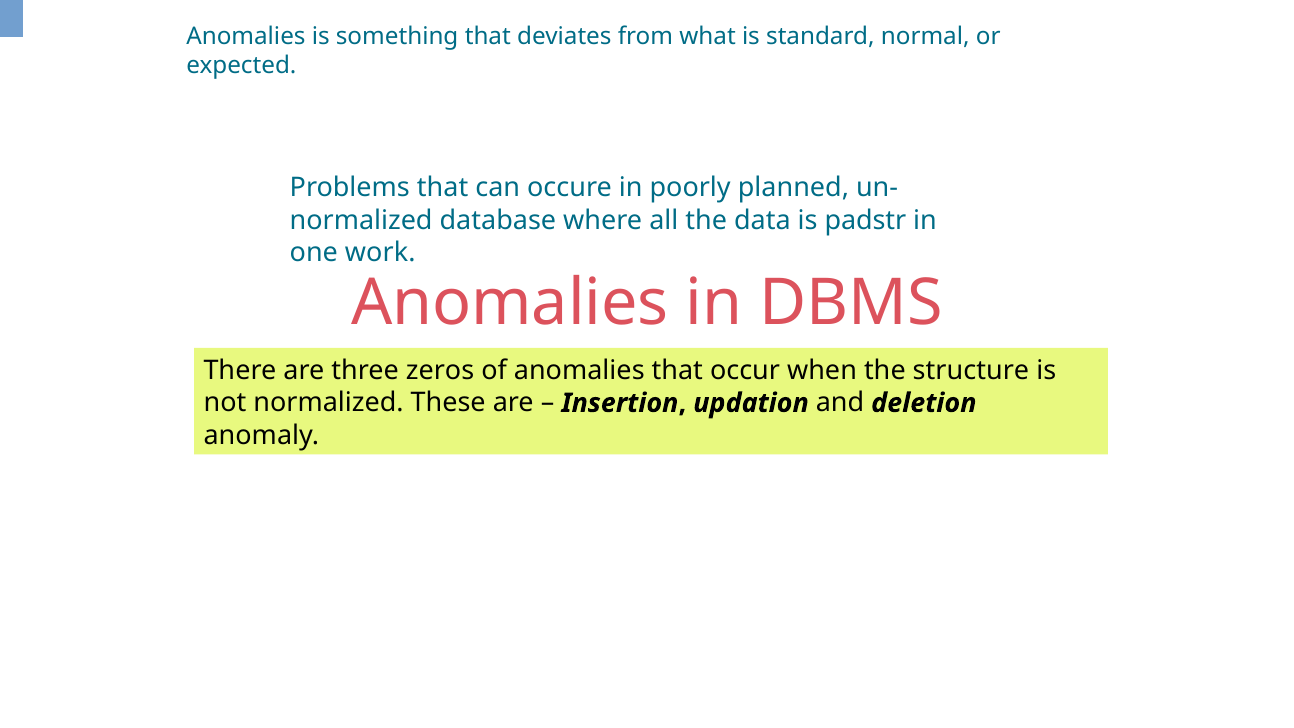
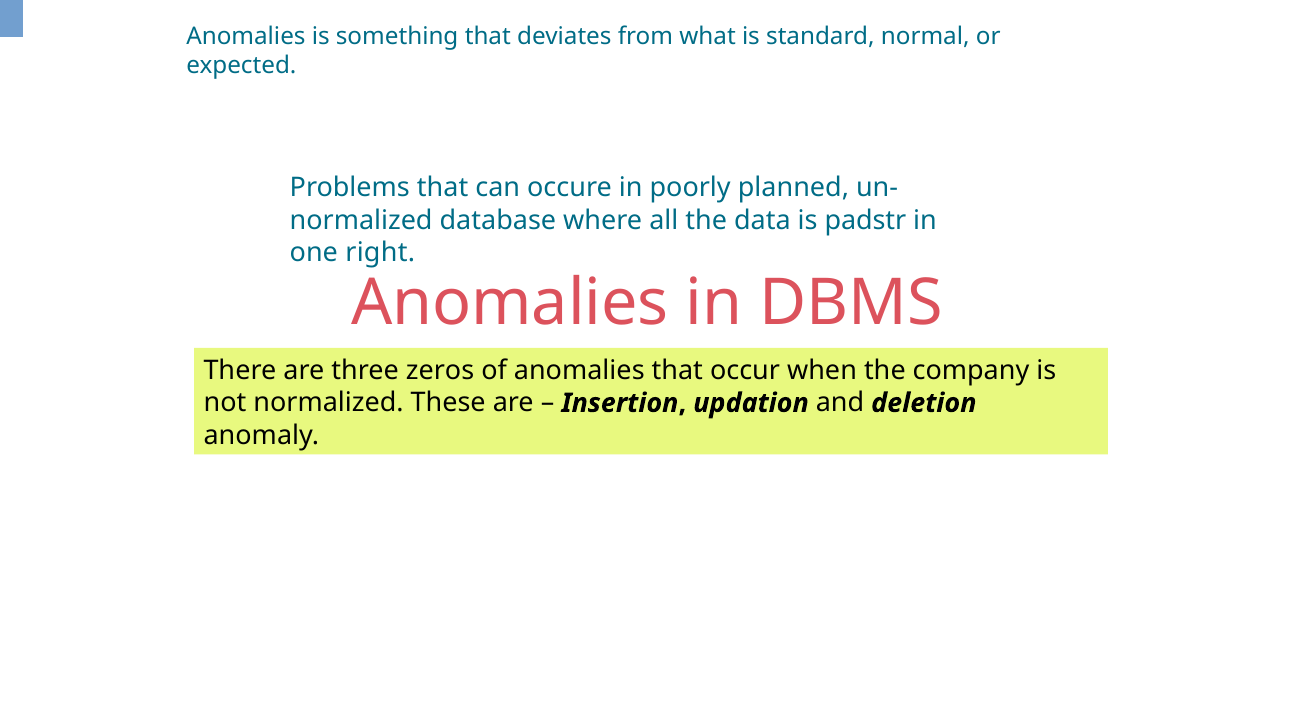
work: work -> right (380, 253)
structure: structure -> company (971, 371)
